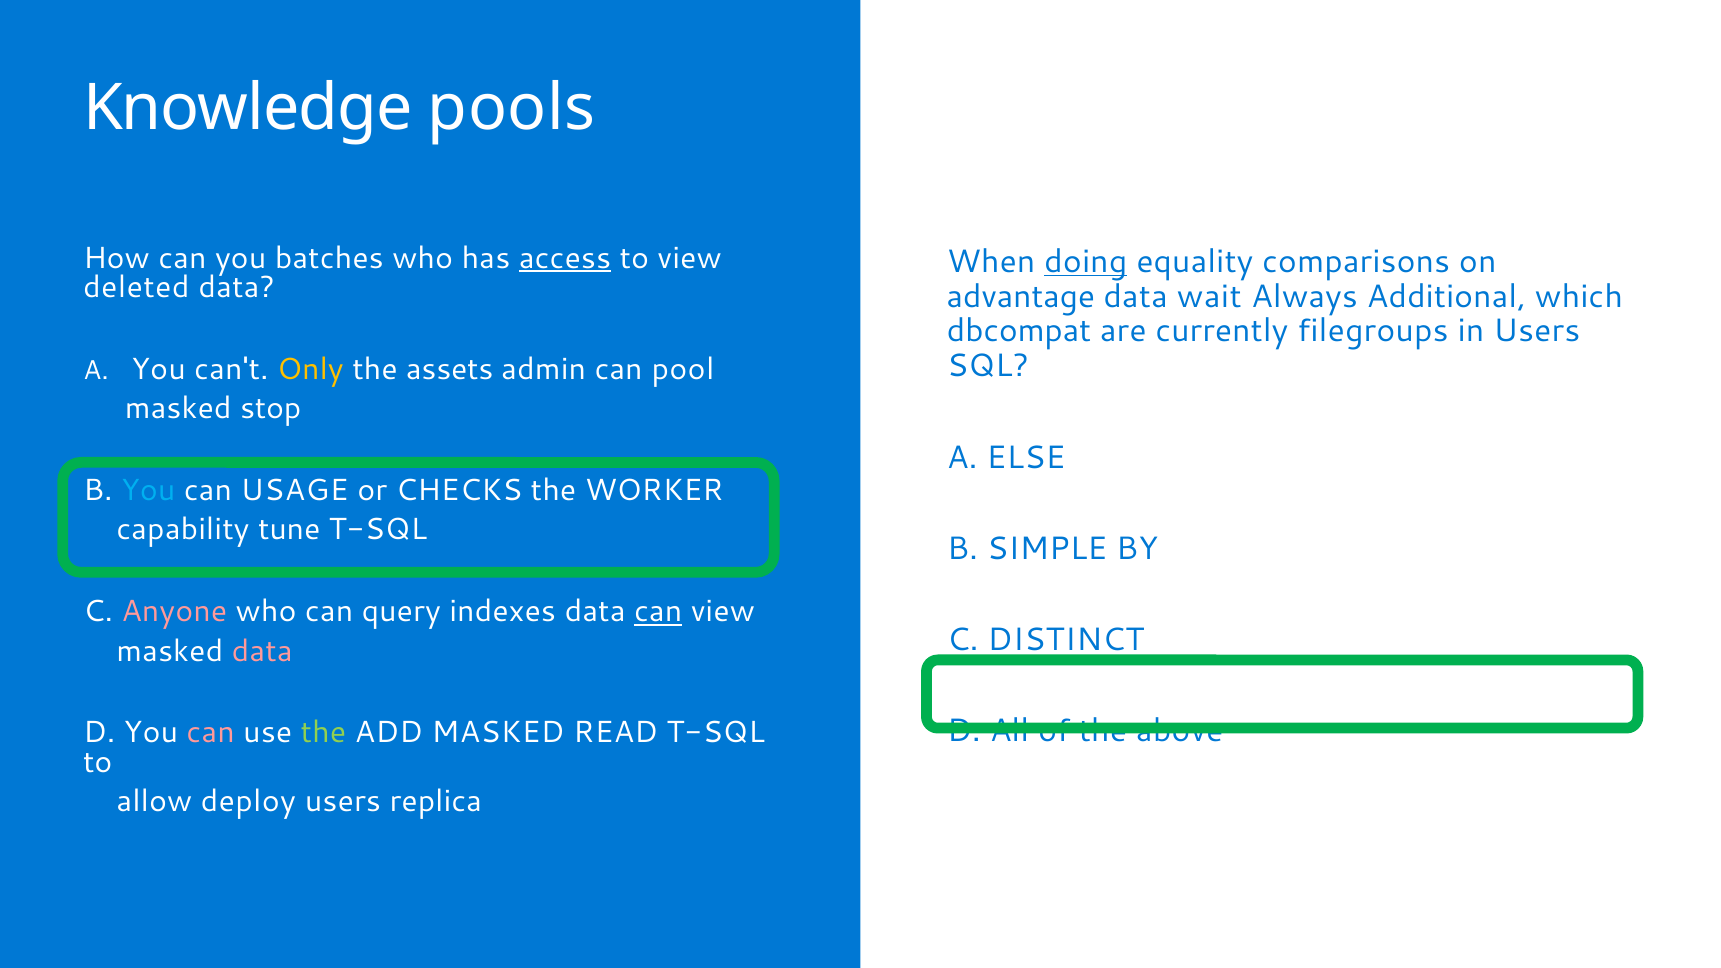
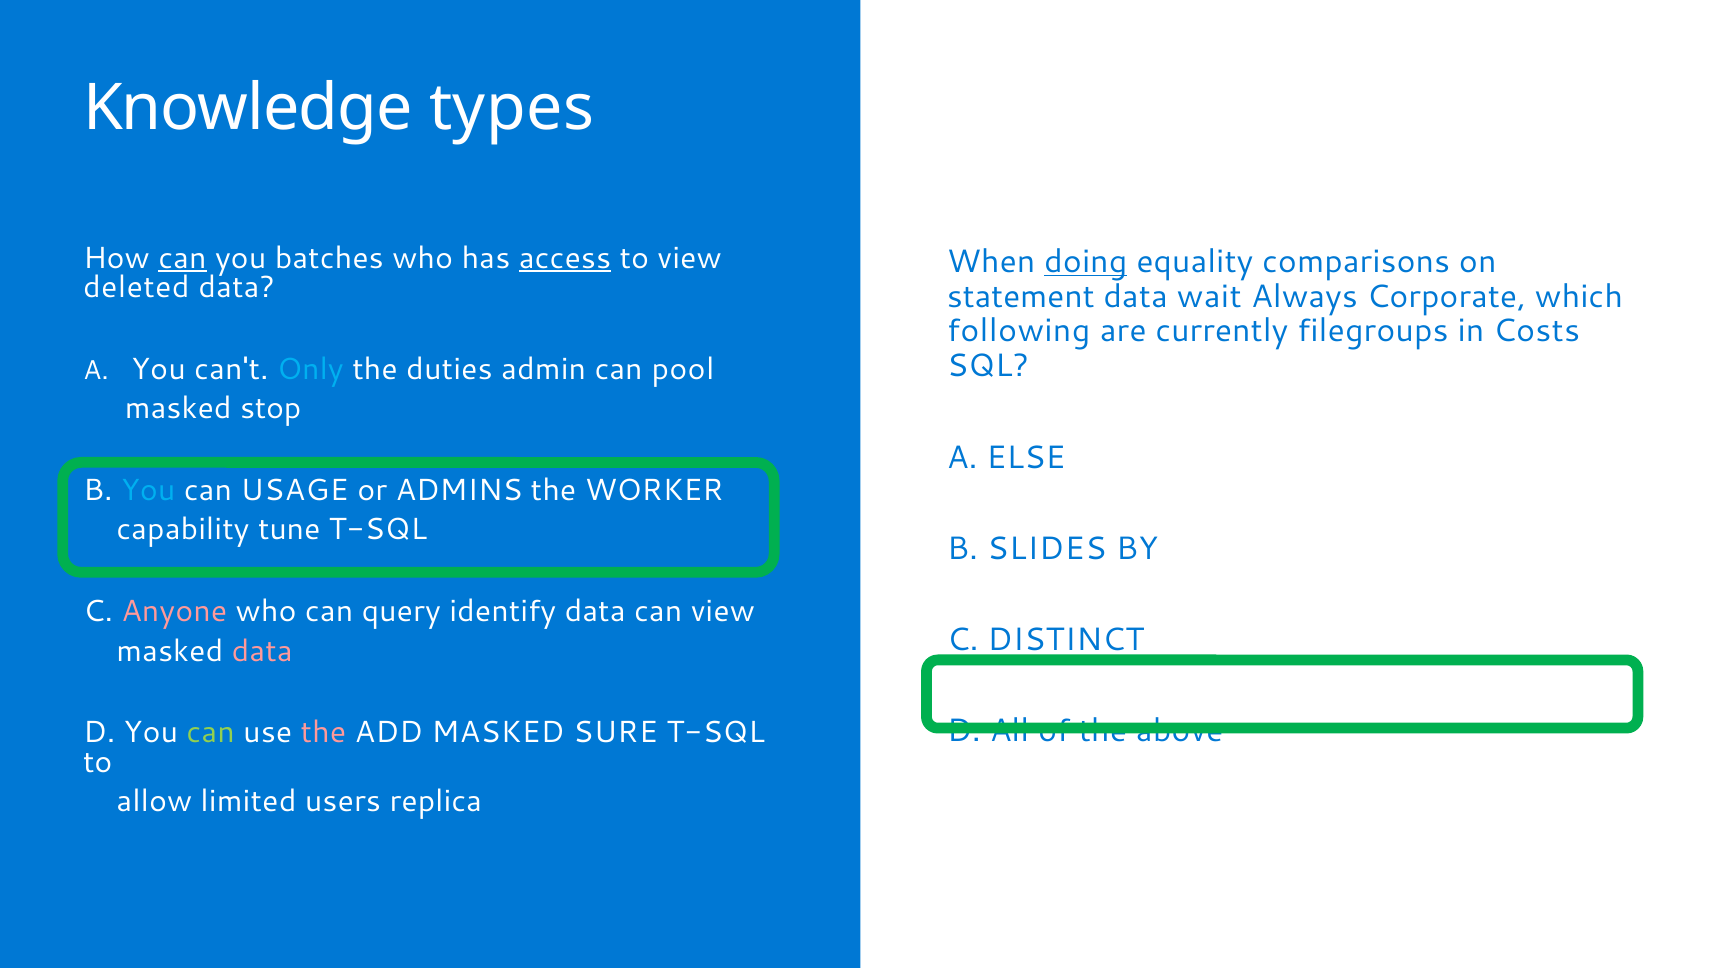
pools: pools -> types (512, 108)
can underline: none -> present (182, 258)
advantage: advantage -> statement (1021, 296)
Additional: Additional -> Corporate (1446, 296)
dbcompat: dbcompat -> following (1019, 331)
in Users: Users -> Costs (1537, 331)
Only colour: yellow -> light blue (310, 370)
assets: assets -> duties (450, 370)
CHECKS: CHECKS -> ADMINS (459, 491)
SIMPLE: SIMPLE -> SLIDES (1047, 549)
indexes: indexes -> identify (503, 612)
can underline: present -> none (658, 612)
can colour: pink -> light green (211, 733)
the colour: light green -> pink (323, 733)
READ: READ -> SURE (615, 733)
deploy: deploy -> limited (248, 802)
